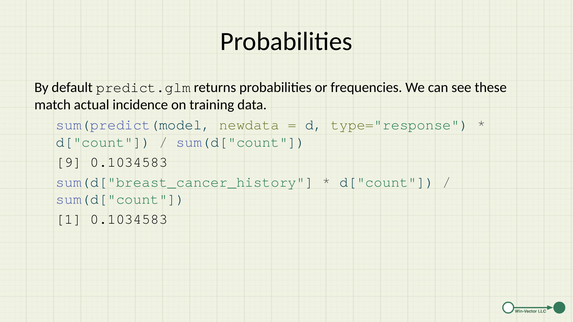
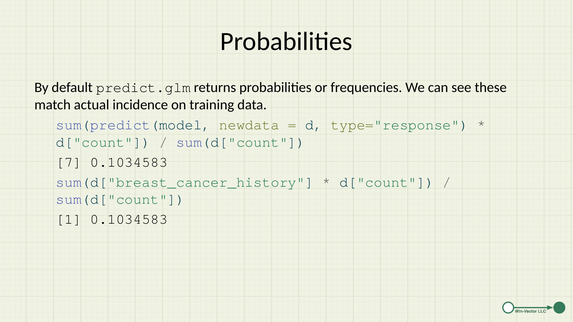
9: 9 -> 7 (69, 162)
